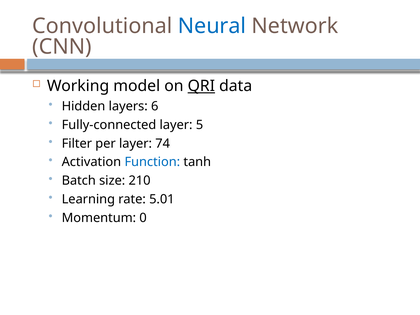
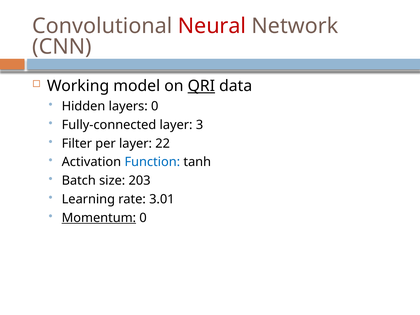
Neural colour: blue -> red (212, 26)
layers 6: 6 -> 0 (155, 106)
5: 5 -> 3 (200, 125)
74: 74 -> 22 (163, 143)
210: 210 -> 203 (140, 181)
5.01: 5.01 -> 3.01 (162, 199)
Momentum underline: none -> present (99, 218)
